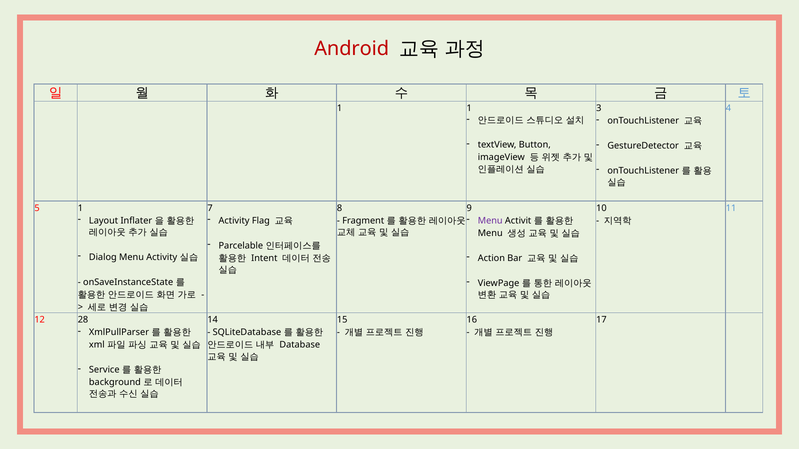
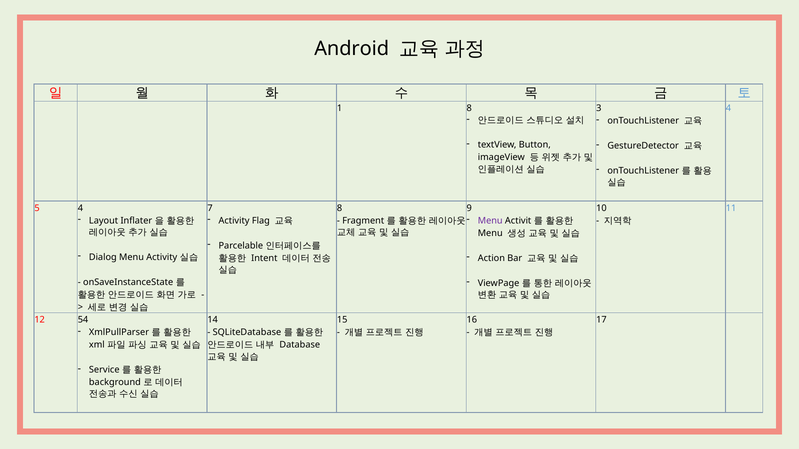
Android colour: red -> black (352, 49)
1 1: 1 -> 8 (469, 109)
5 1: 1 -> 4 (80, 208)
28: 28 -> 54 (83, 320)
